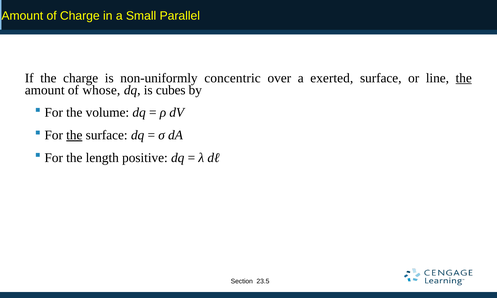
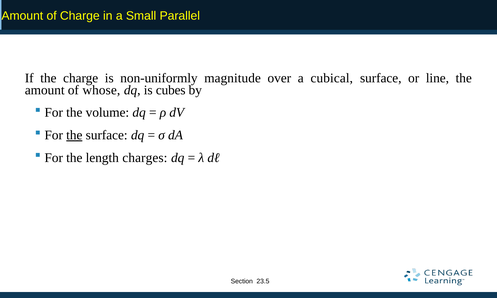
concentric: concentric -> magnitude (233, 78)
exerted: exerted -> cubical (332, 78)
the underline: present -> none (464, 78)
positive: positive -> charges (145, 158)
